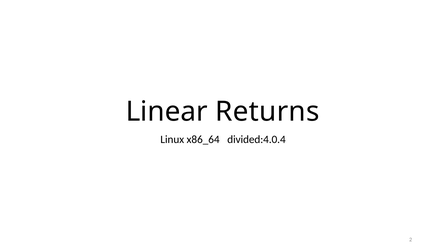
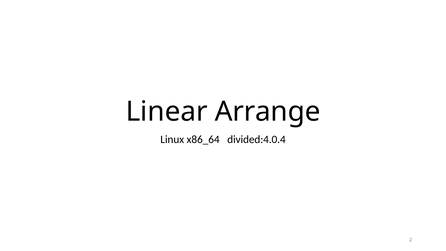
Returns: Returns -> Arrange (268, 111)
